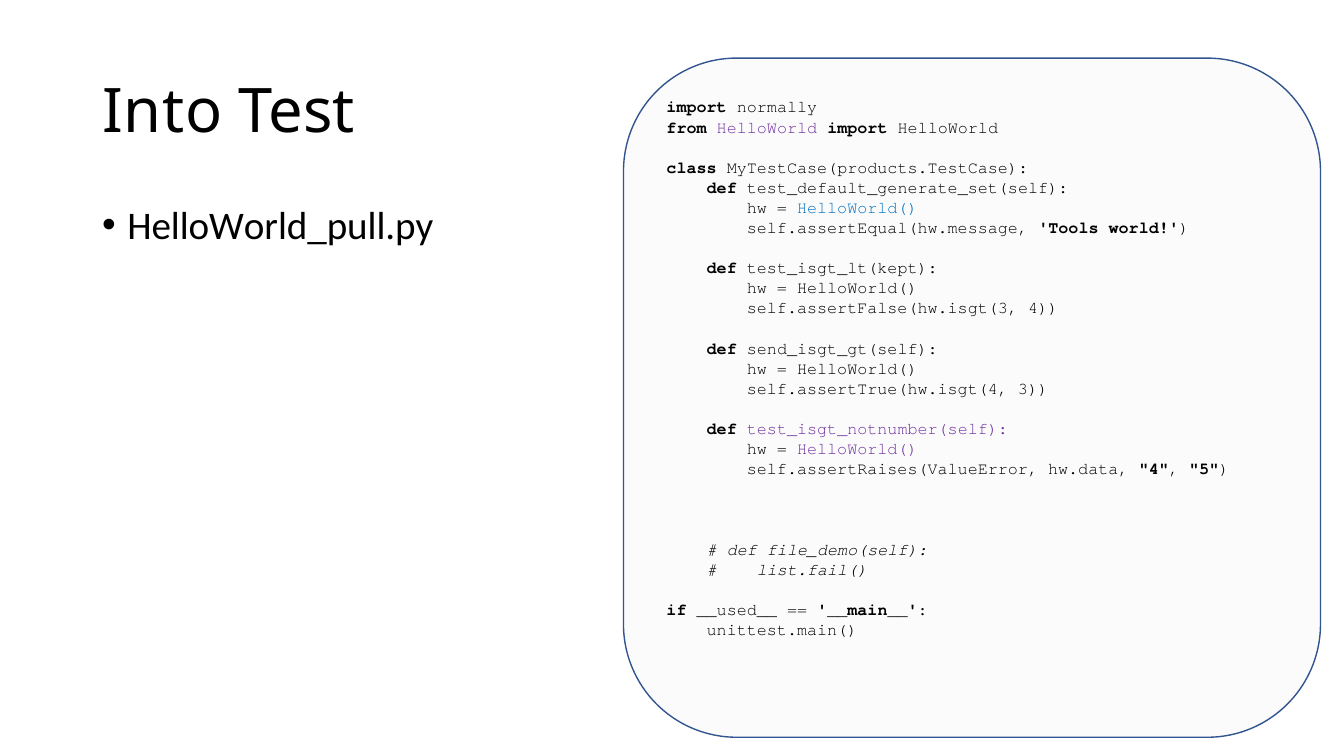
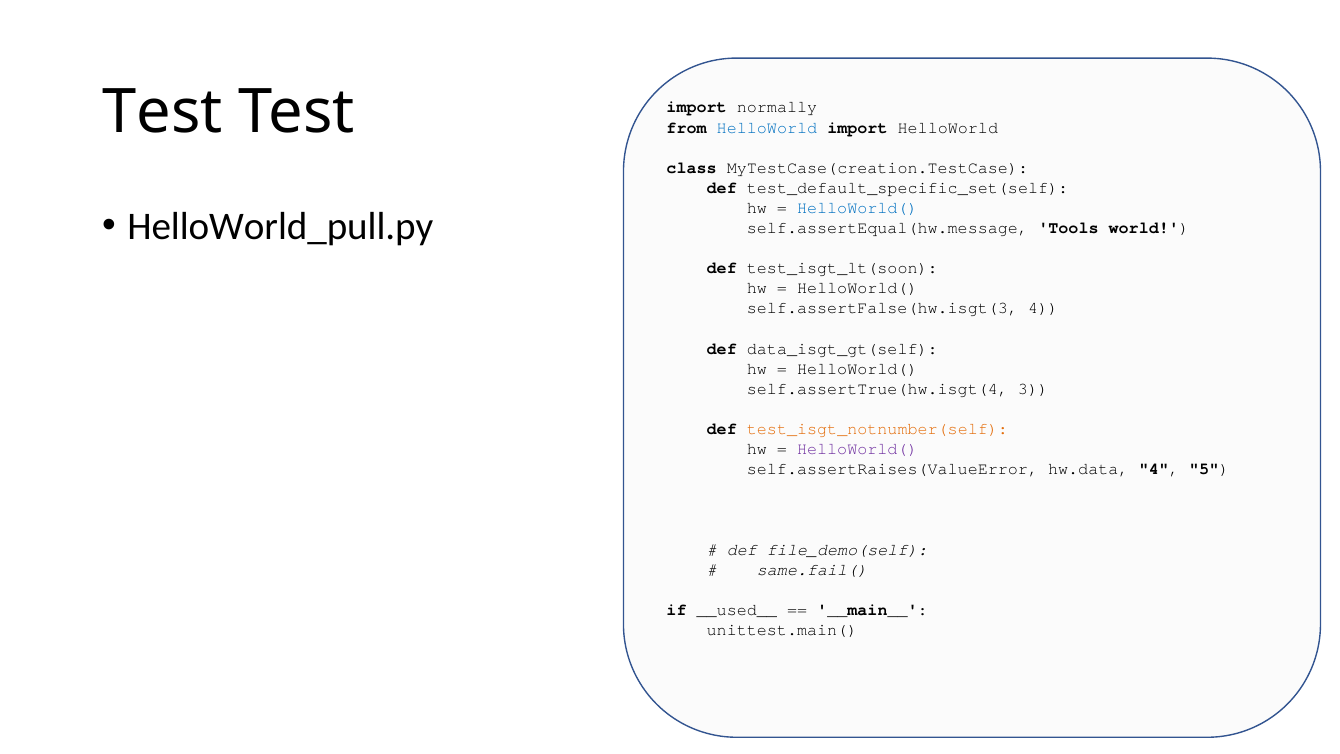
Into: Into -> Test (162, 113)
HelloWorld colour: purple -> blue (767, 127)
MyTestCase(products.TestCase: MyTestCase(products.TestCase -> MyTestCase(creation.TestCase (877, 168)
test_default_generate_set(self: test_default_generate_set(self -> test_default_specific_set(self (908, 188)
test_isgt_lt(kept: test_isgt_lt(kept -> test_isgt_lt(soon (842, 268)
send_isgt_gt(self: send_isgt_gt(self -> data_isgt_gt(self (842, 349)
test_isgt_notnumber(self colour: purple -> orange (877, 429)
list.fail(: list.fail( -> same.fail( (812, 570)
